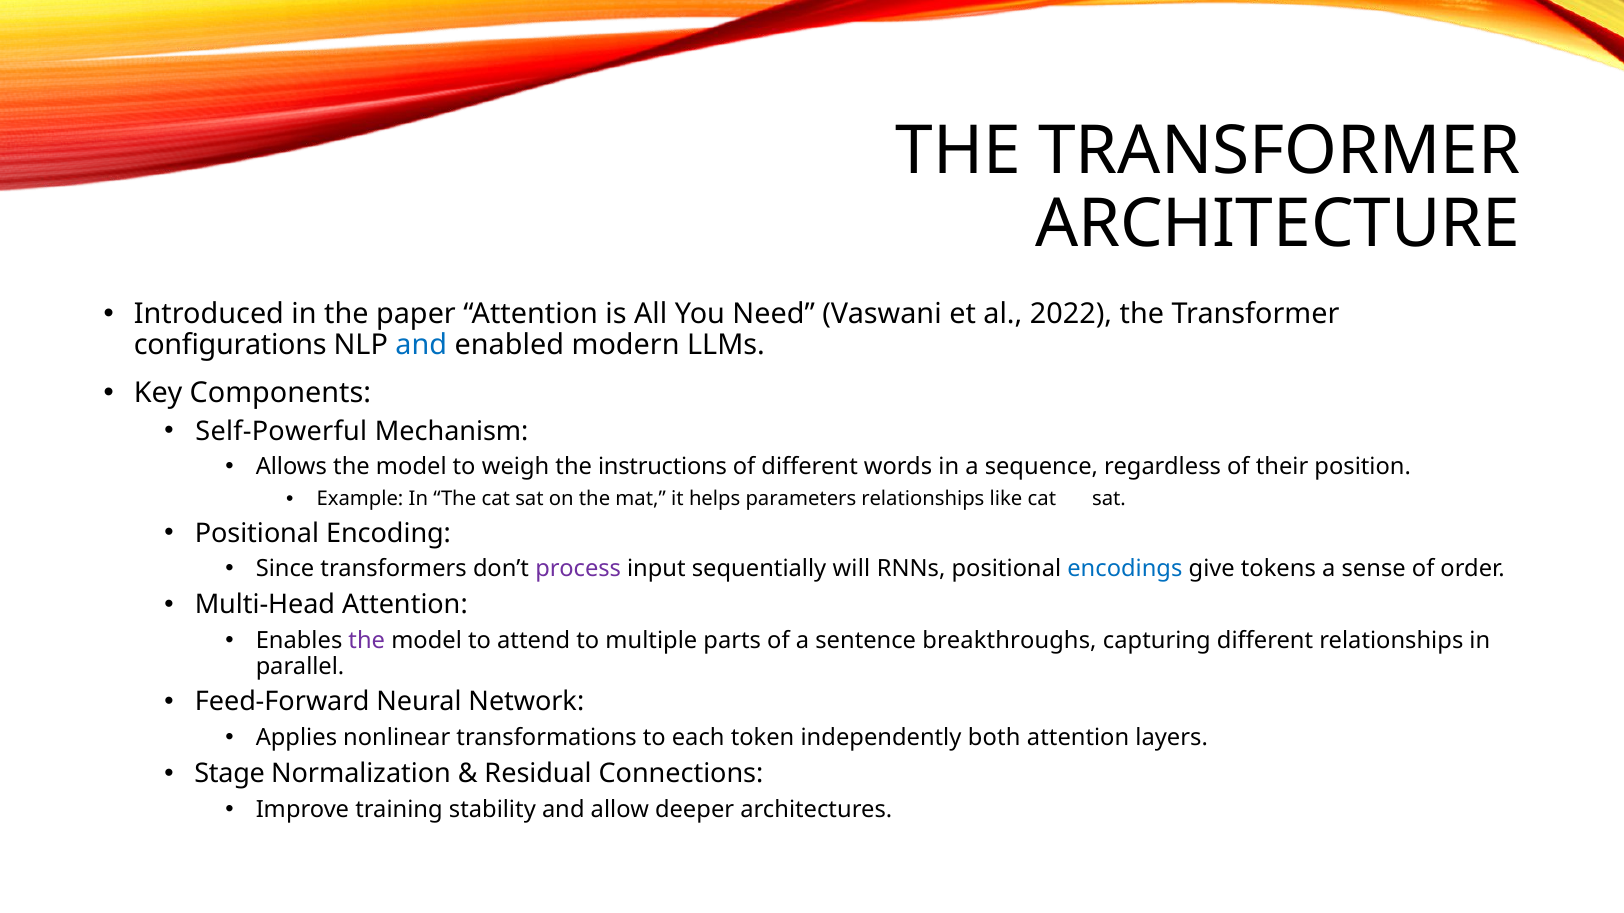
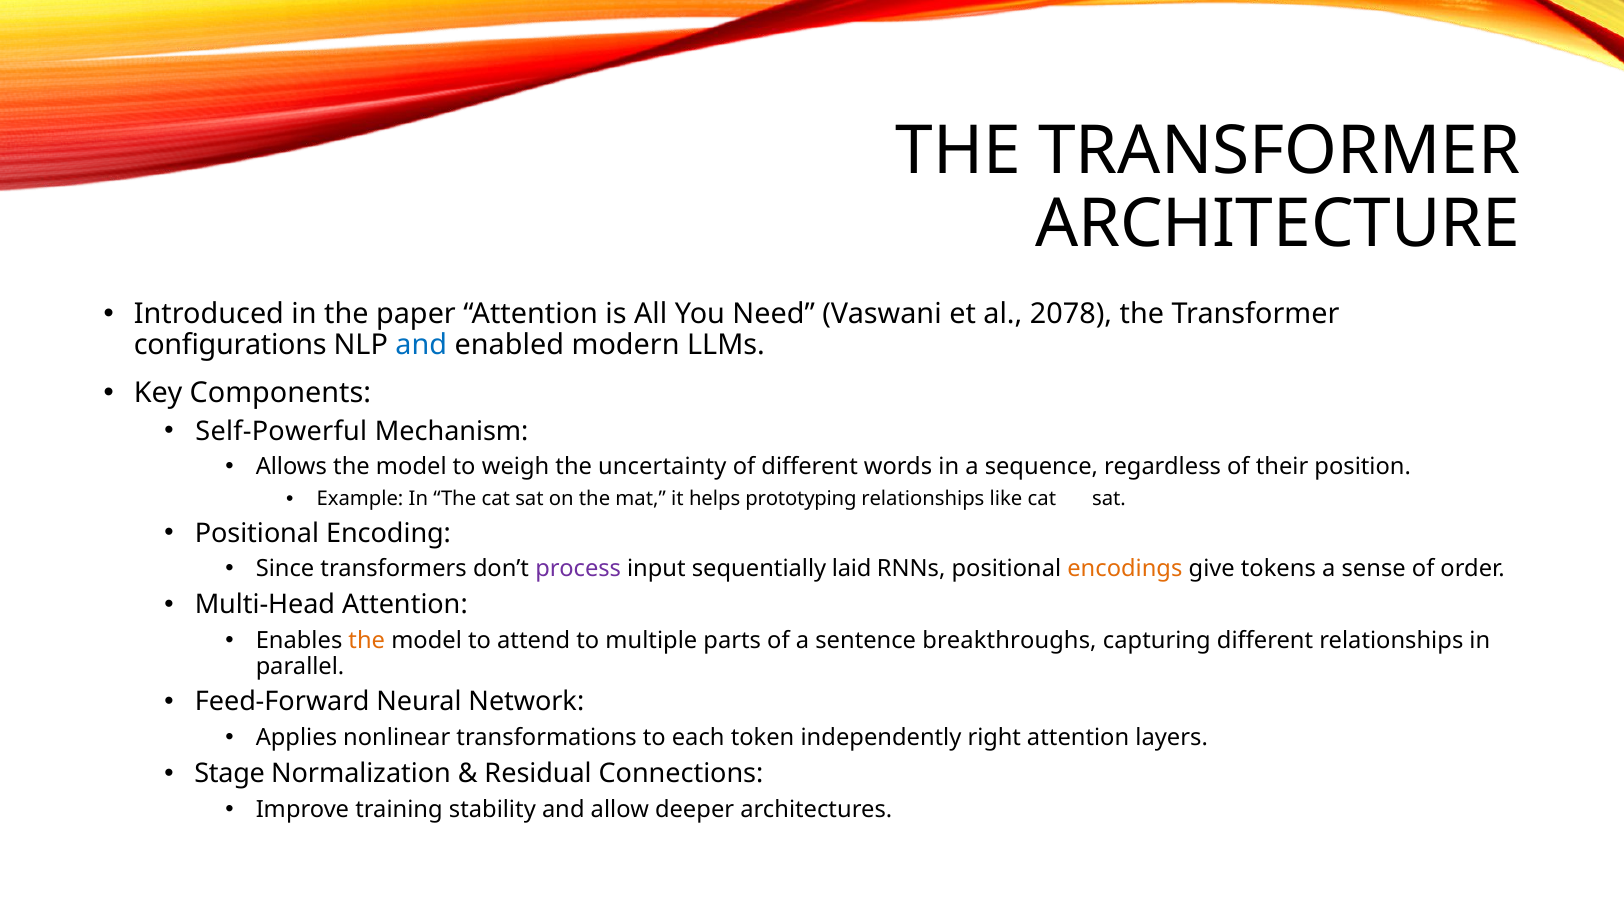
2022: 2022 -> 2078 (1071, 314)
instructions: instructions -> uncertainty (662, 467)
parameters: parameters -> prototyping (801, 500)
will: will -> laid (852, 569)
encodings colour: blue -> orange (1125, 569)
the colour: purple -> orange (367, 641)
both: both -> right (994, 738)
